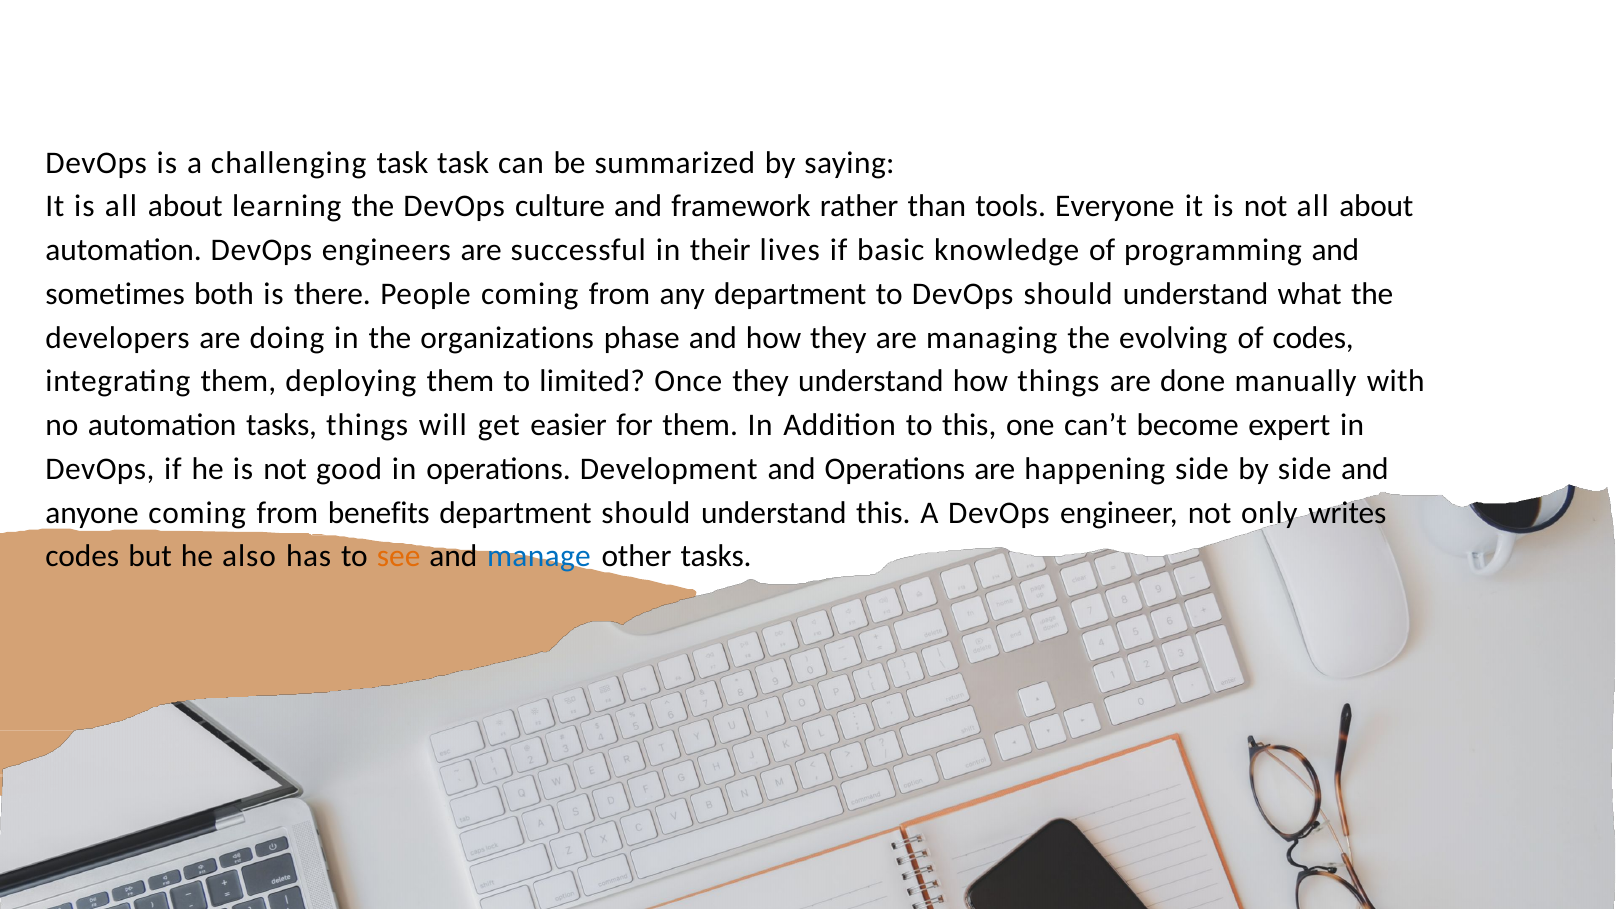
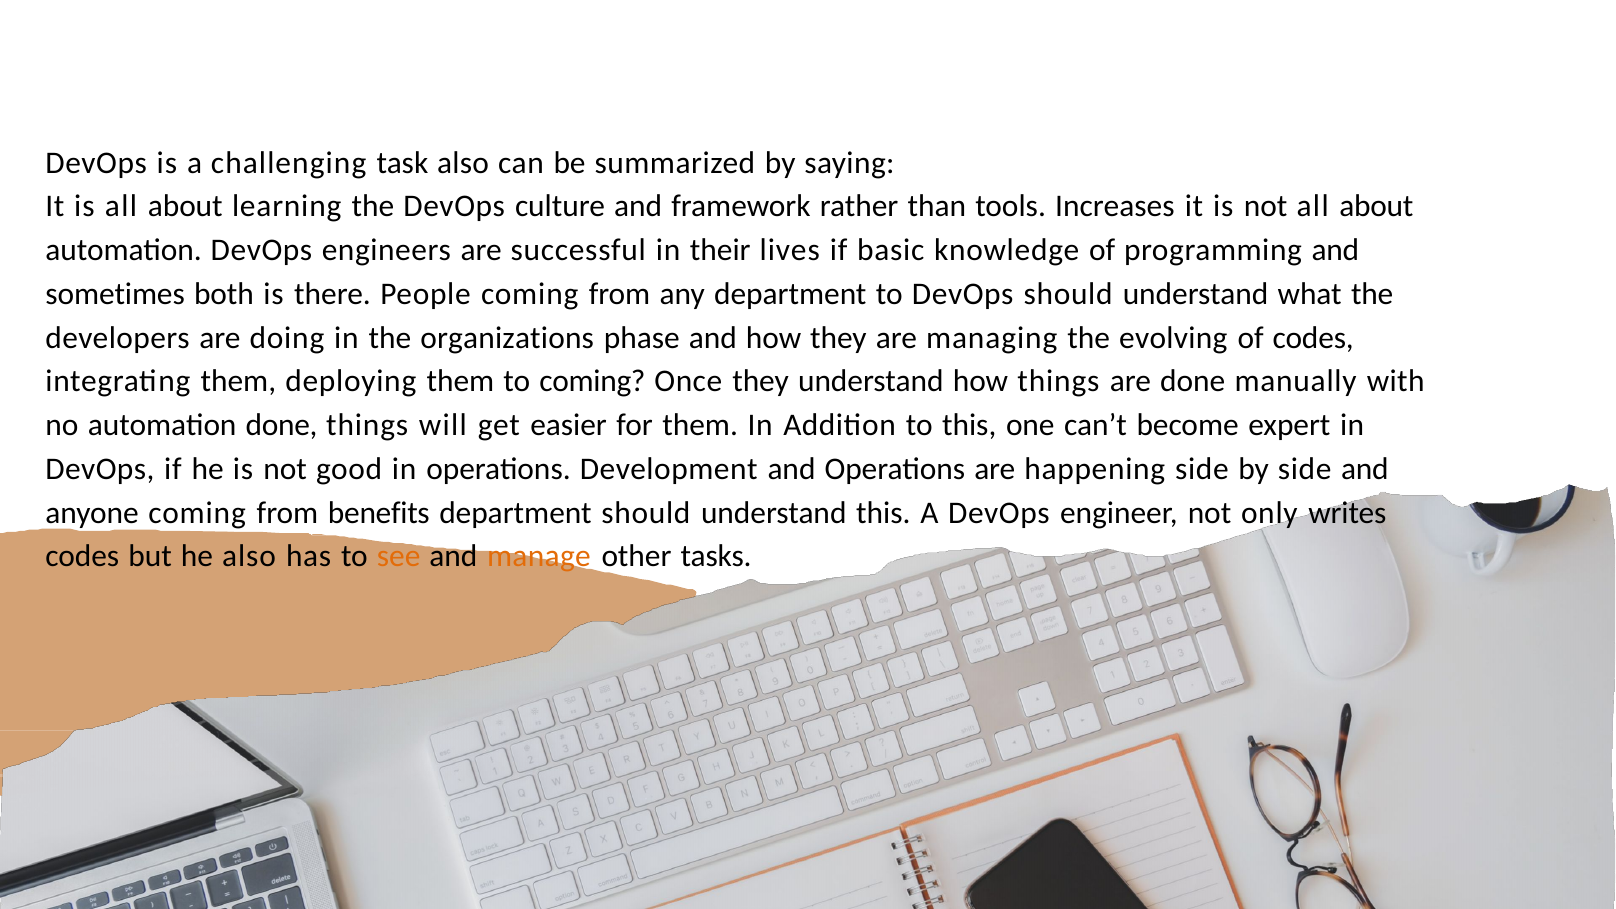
task task: task -> also (463, 163)
Everyone: Everyone -> Increases (1115, 207)
to limited: limited -> coming (592, 382)
automation tasks: tasks -> done (282, 425)
manage colour: blue -> orange (539, 556)
